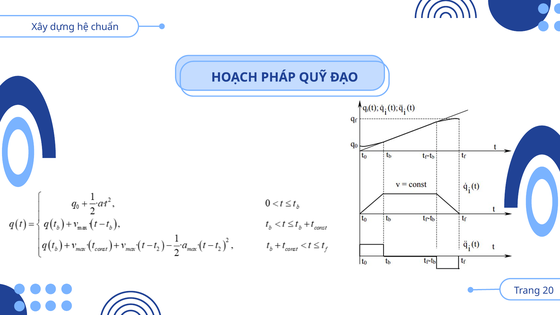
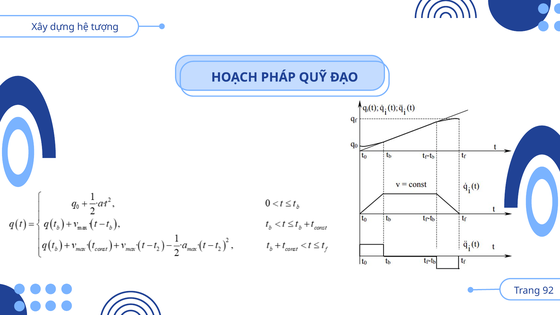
chuẩn: chuẩn -> tượng (105, 27)
20: 20 -> 92 (548, 290)
